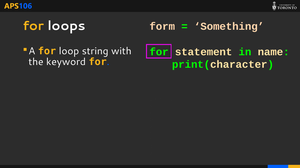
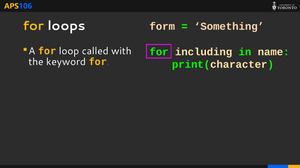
string: string -> called (95, 51)
statement: statement -> including (204, 52)
